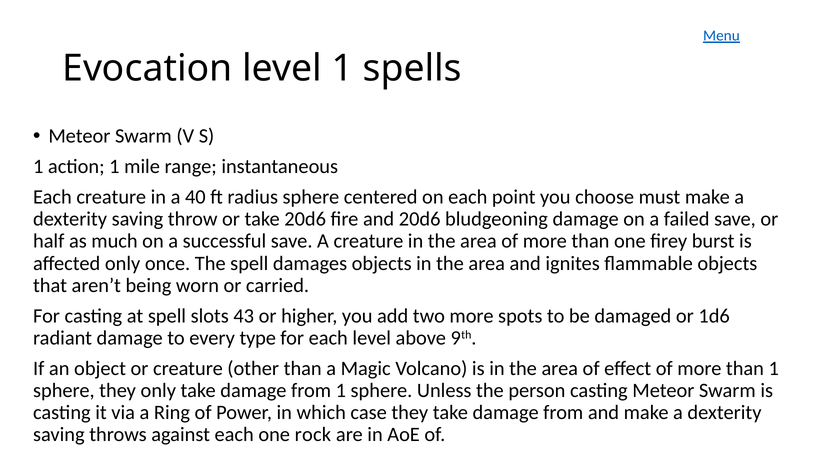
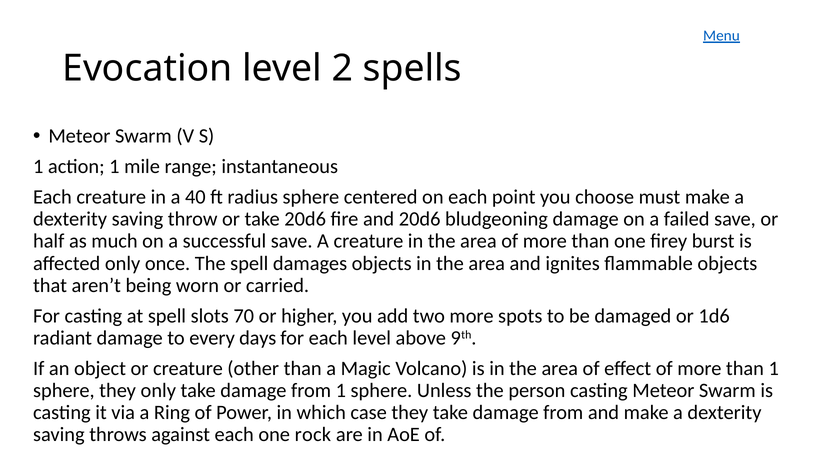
level 1: 1 -> 2 (342, 69)
43: 43 -> 70 (244, 316)
type: type -> days (258, 338)
